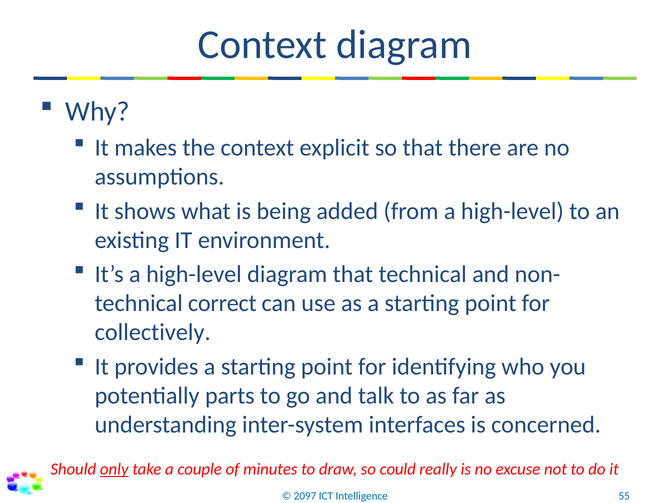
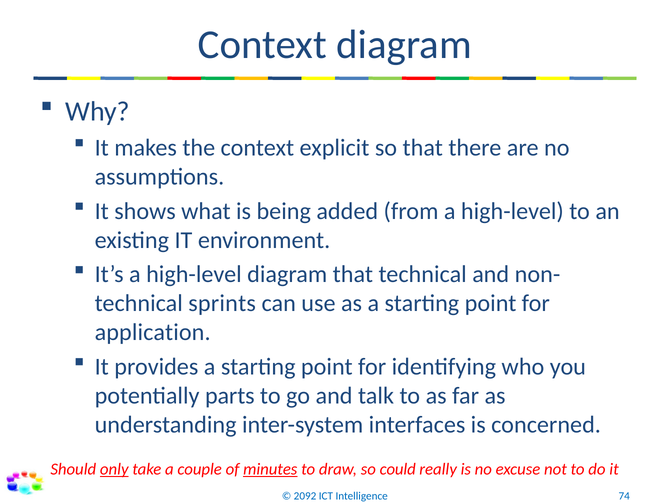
correct: correct -> sprints (222, 303)
collectively: collectively -> application (153, 332)
minutes underline: none -> present (270, 469)
2097: 2097 -> 2092 (305, 495)
55: 55 -> 74 (624, 495)
